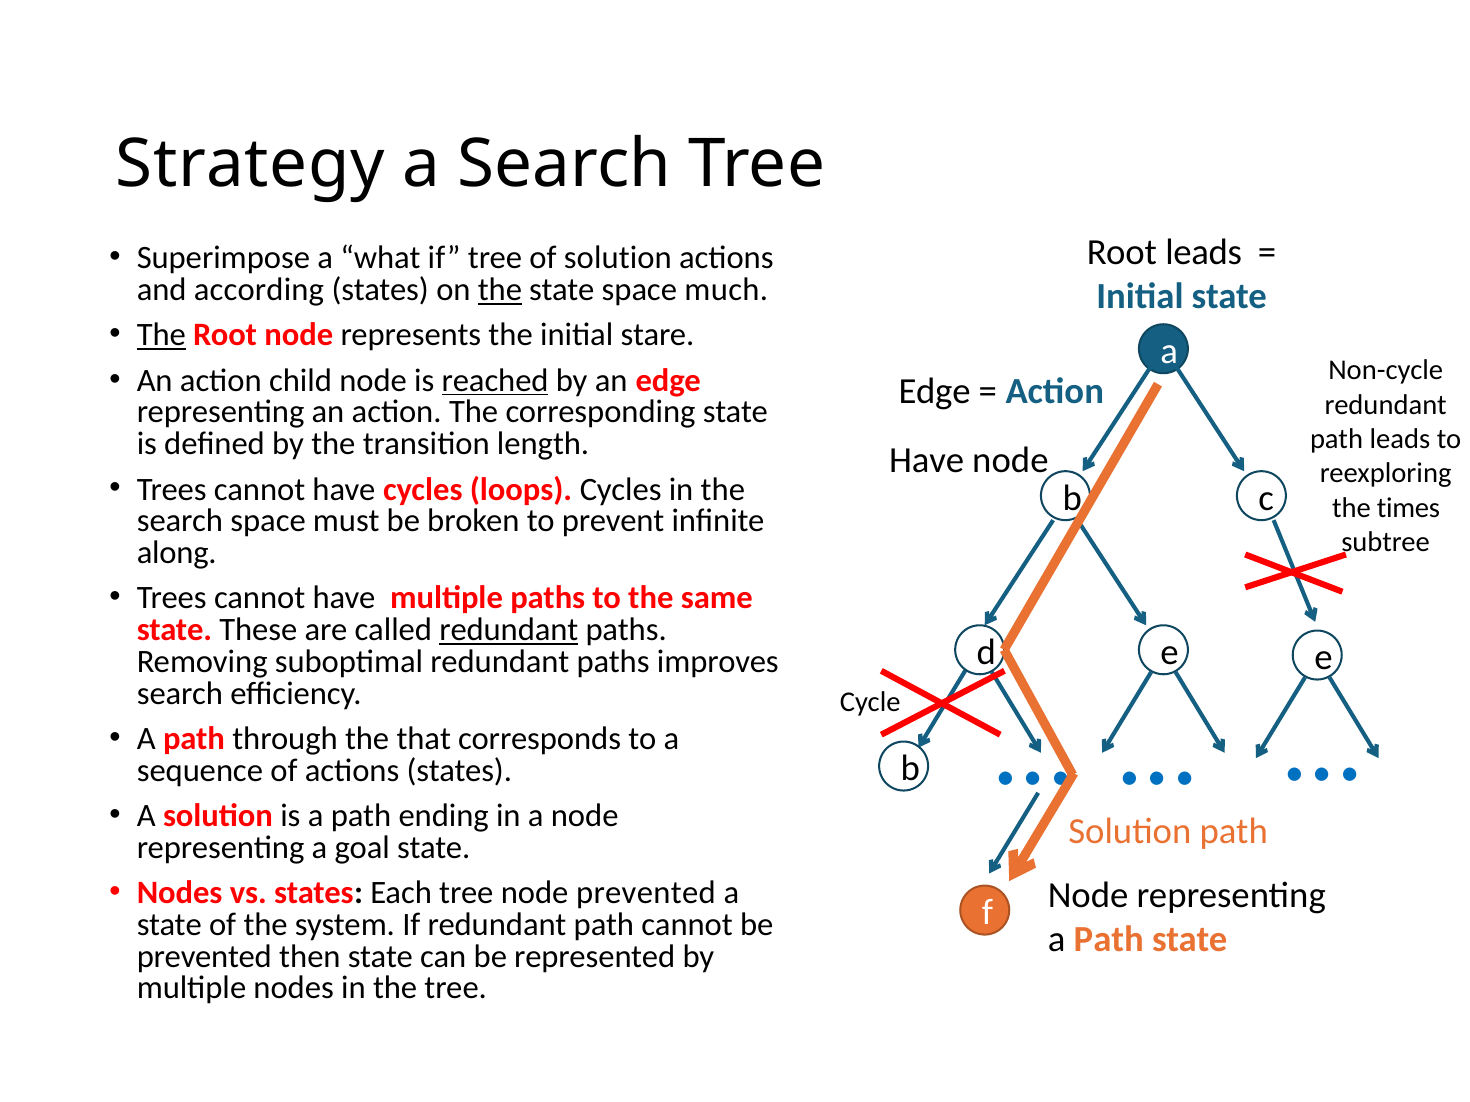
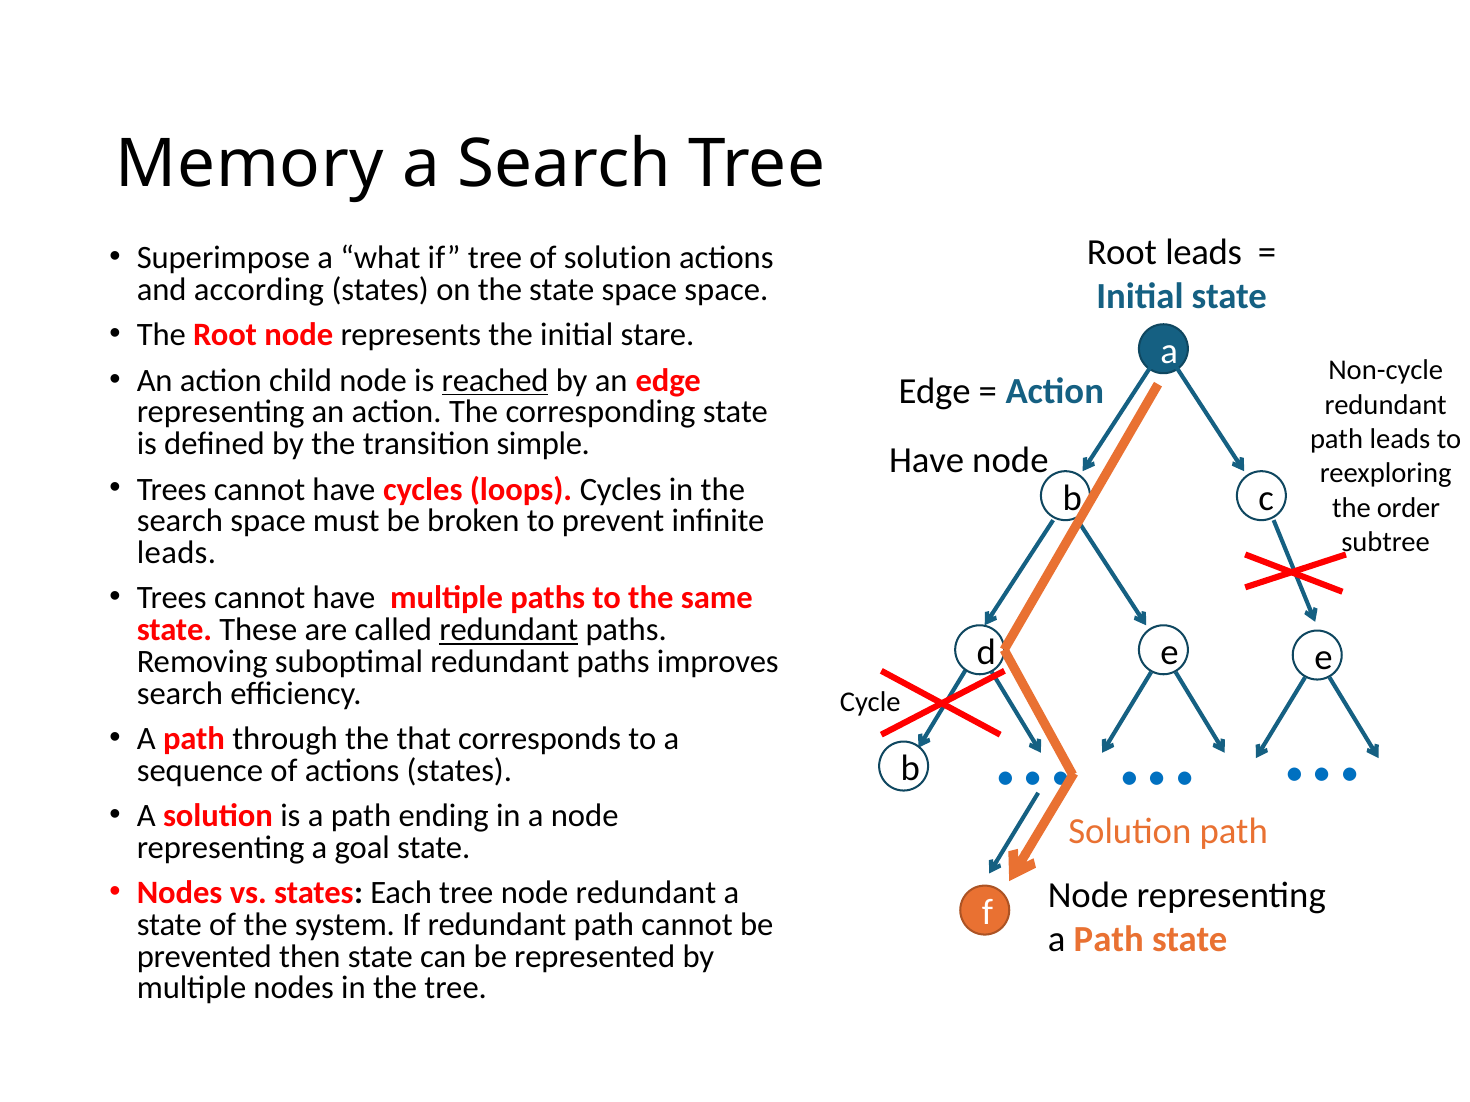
Strategy: Strategy -> Memory (250, 165)
the underline: present -> none (500, 290)
space much: much -> space (726, 290)
The underline: present -> none (161, 335)
length: length -> simple (543, 444)
times: times -> order (1408, 508)
along: along -> leads (176, 553)
node prevented: prevented -> redundant (646, 894)
